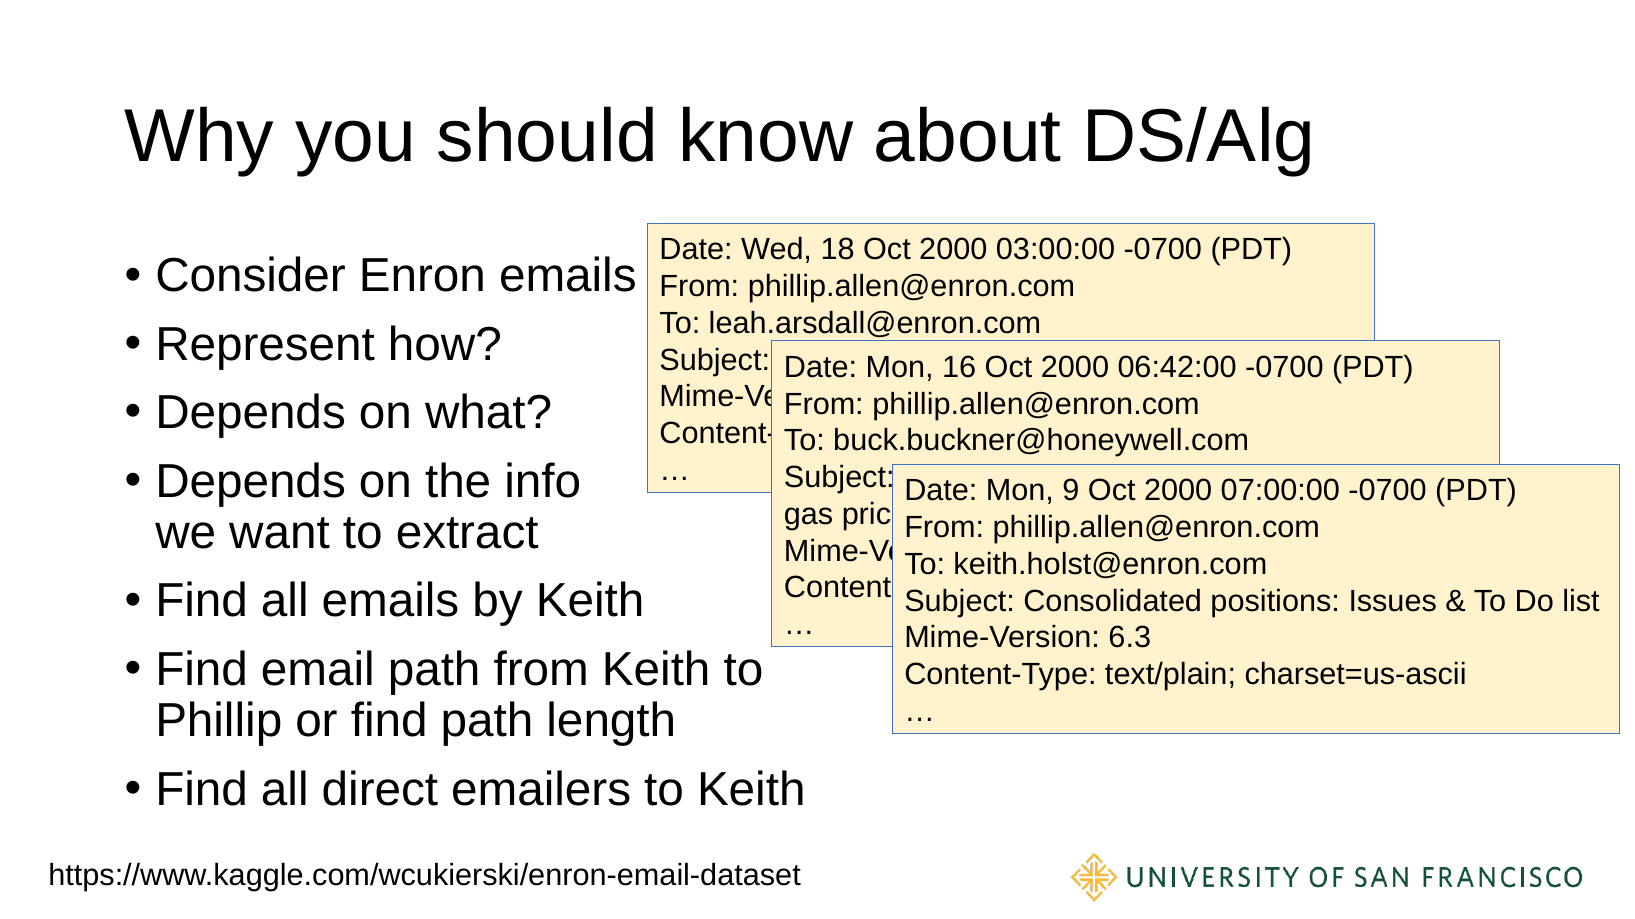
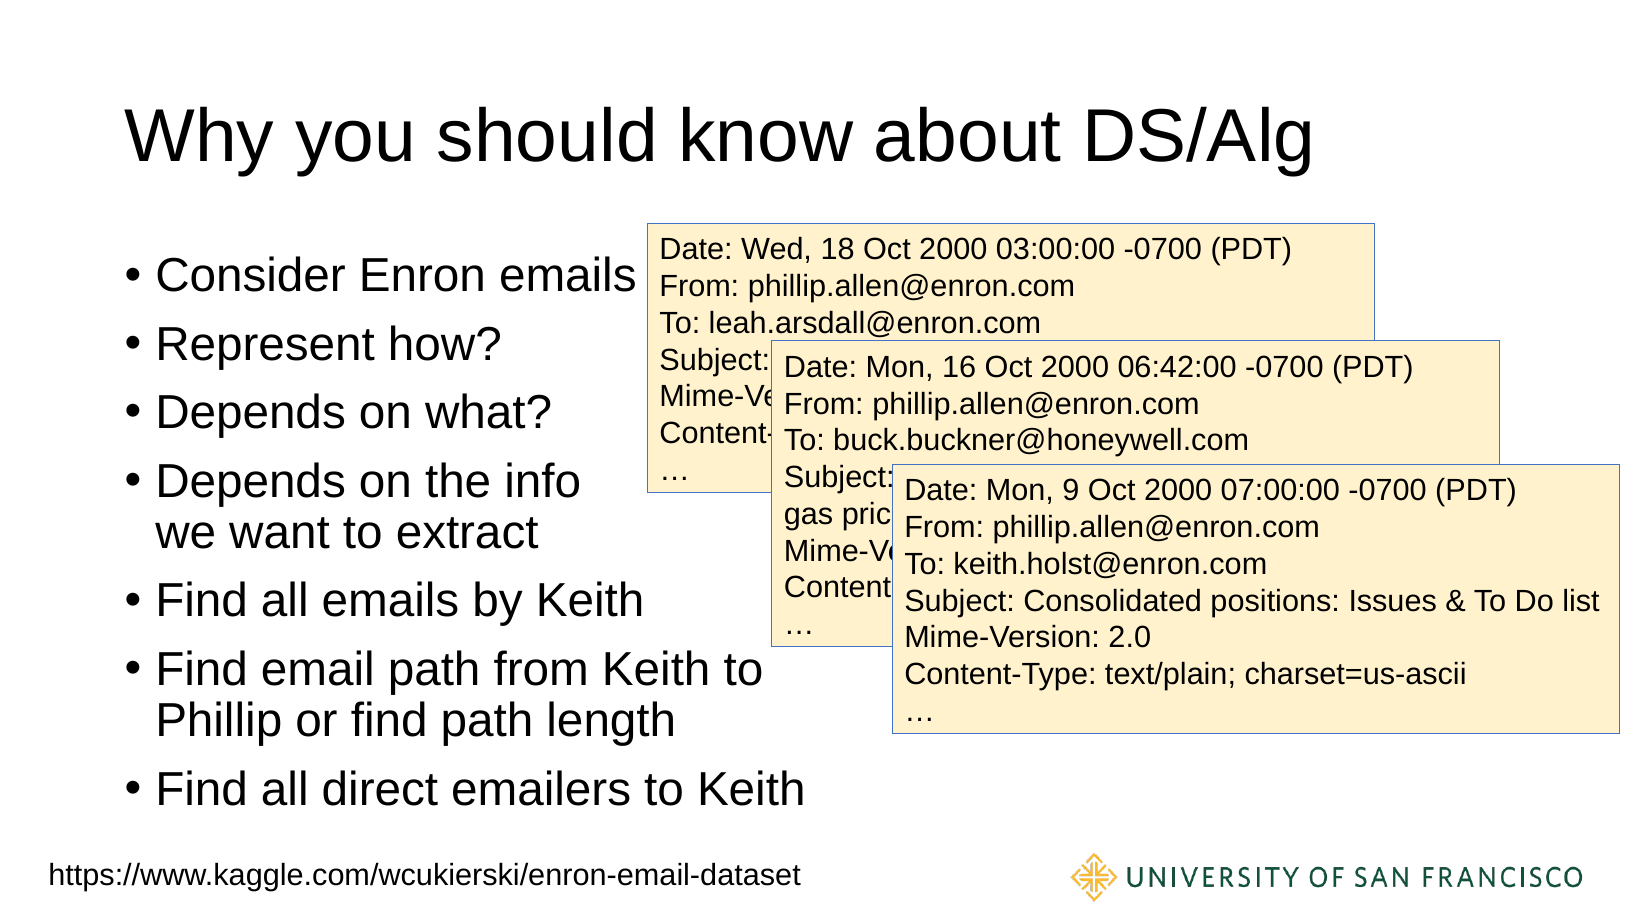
6.3: 6.3 -> 2.0 (1130, 638)
